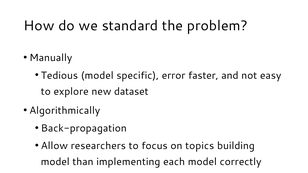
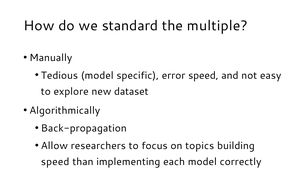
problem: problem -> multiple (217, 26)
error faster: faster -> speed (203, 75)
model: model -> speed (55, 162)
